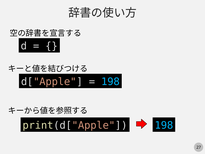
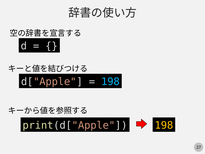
198 colour: light blue -> yellow (164, 125)
